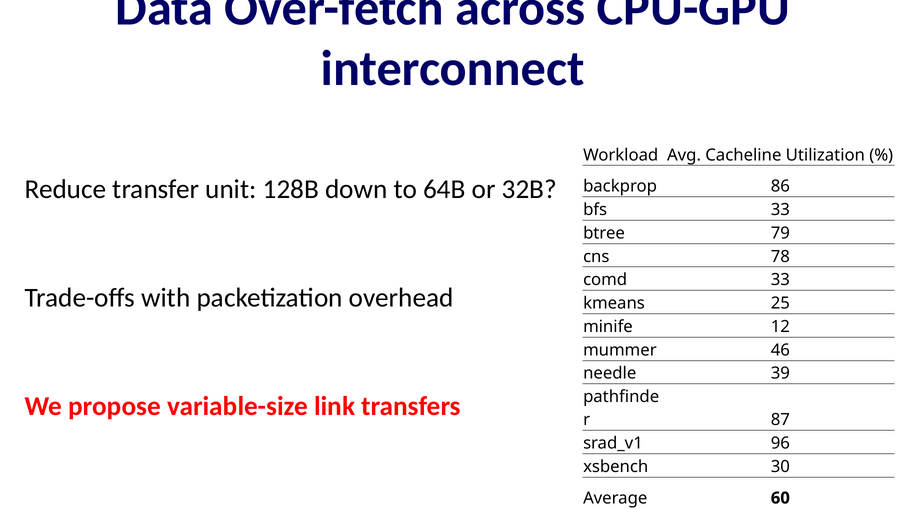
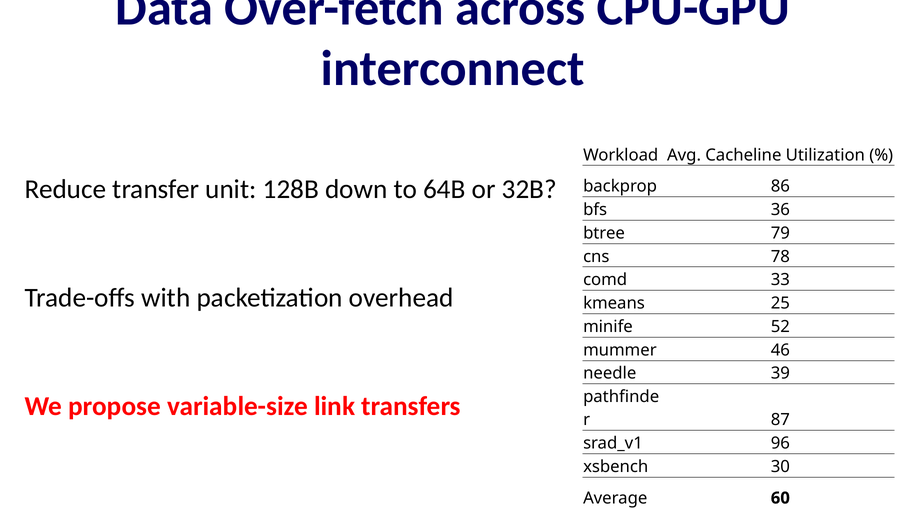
bfs 33: 33 -> 36 (780, 210)
12: 12 -> 52 (780, 327)
